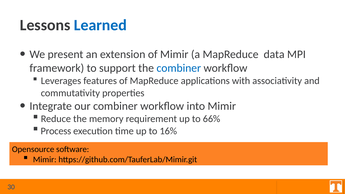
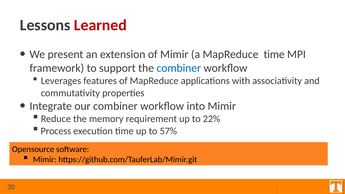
Learned colour: blue -> red (100, 25)
MapReduce data: data -> time (274, 54)
66%: 66% -> 22% (212, 119)
16%: 16% -> 57% (168, 131)
